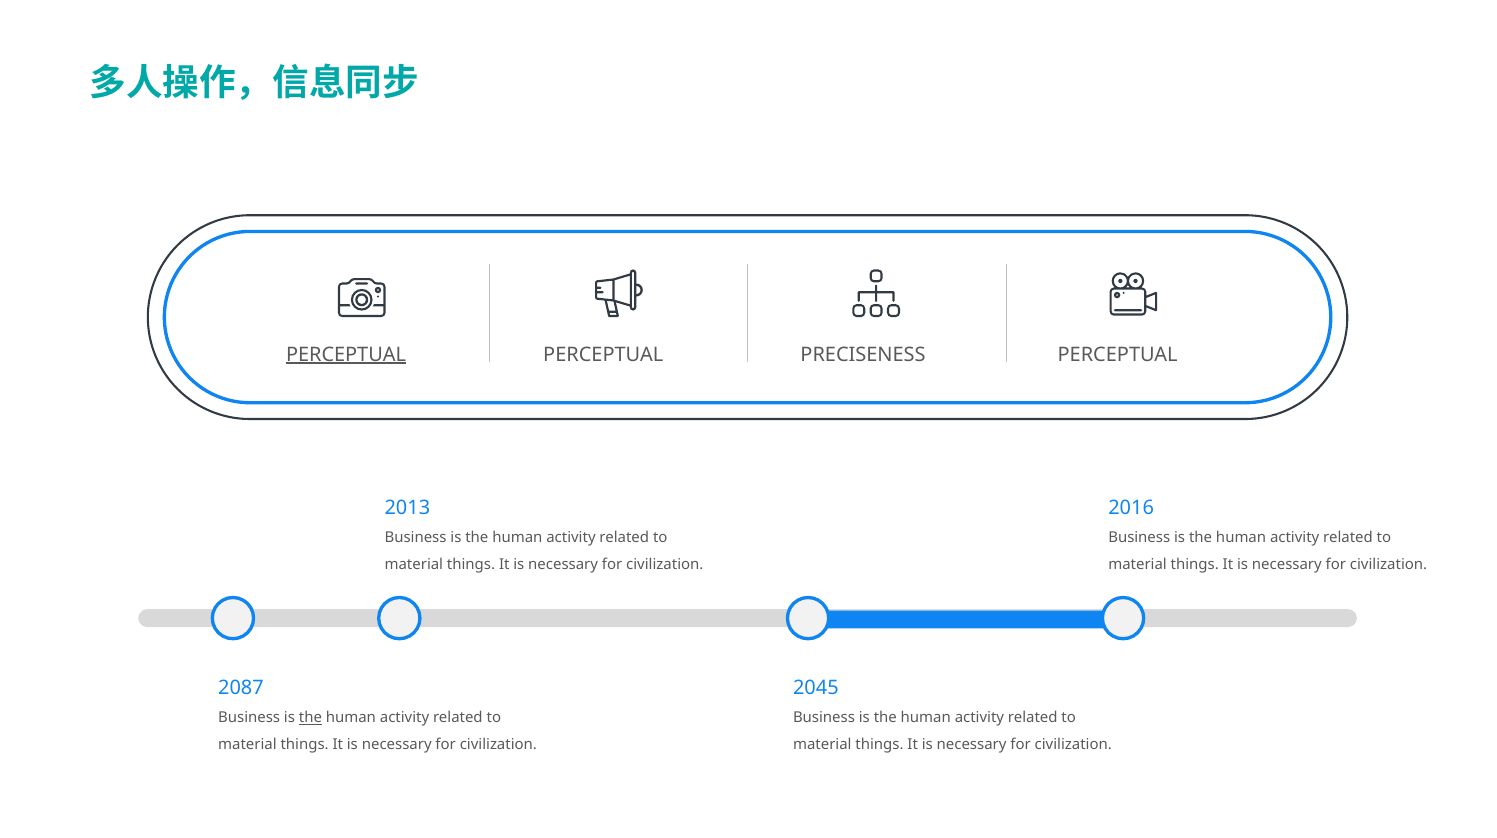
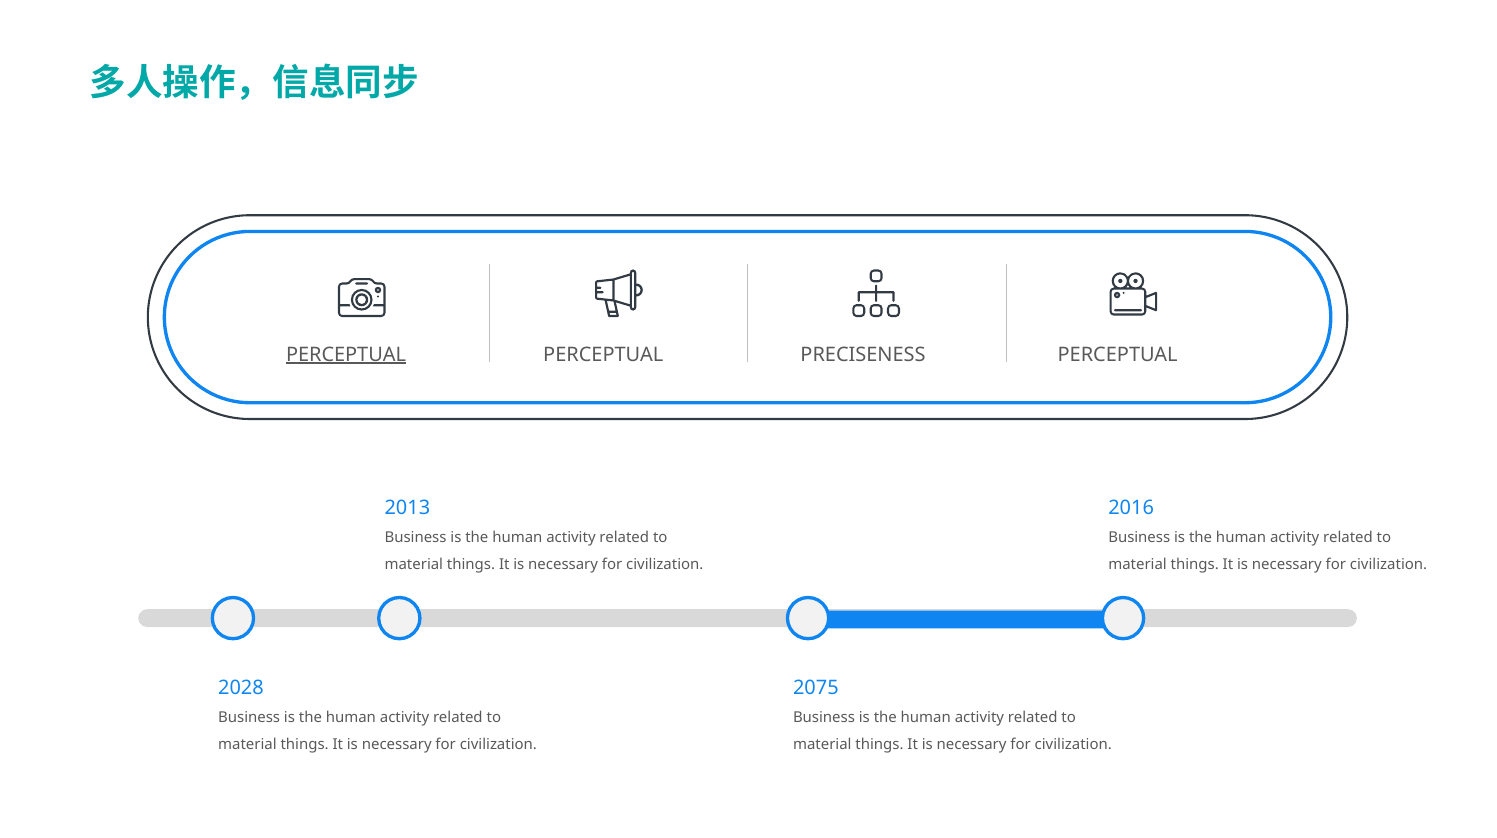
2087: 2087 -> 2028 (241, 688)
2045: 2045 -> 2075 (816, 688)
the underline: present -> none (310, 718)
